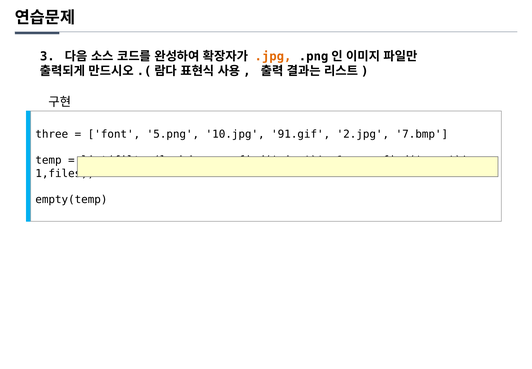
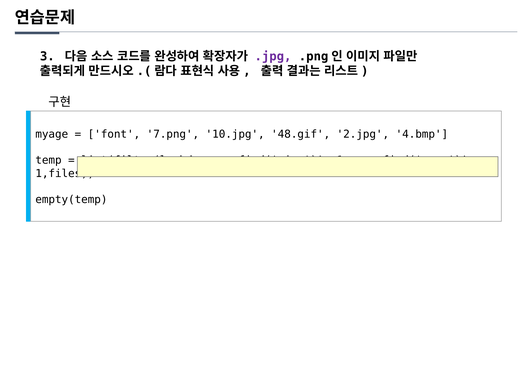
.jpg colour: orange -> purple (273, 56)
three: three -> myage (52, 134)
5.png: 5.png -> 7.png (173, 134)
91.gif: 91.gif -> 48.gif (301, 134)
7.bmp: 7.bmp -> 4.bmp (422, 134)
